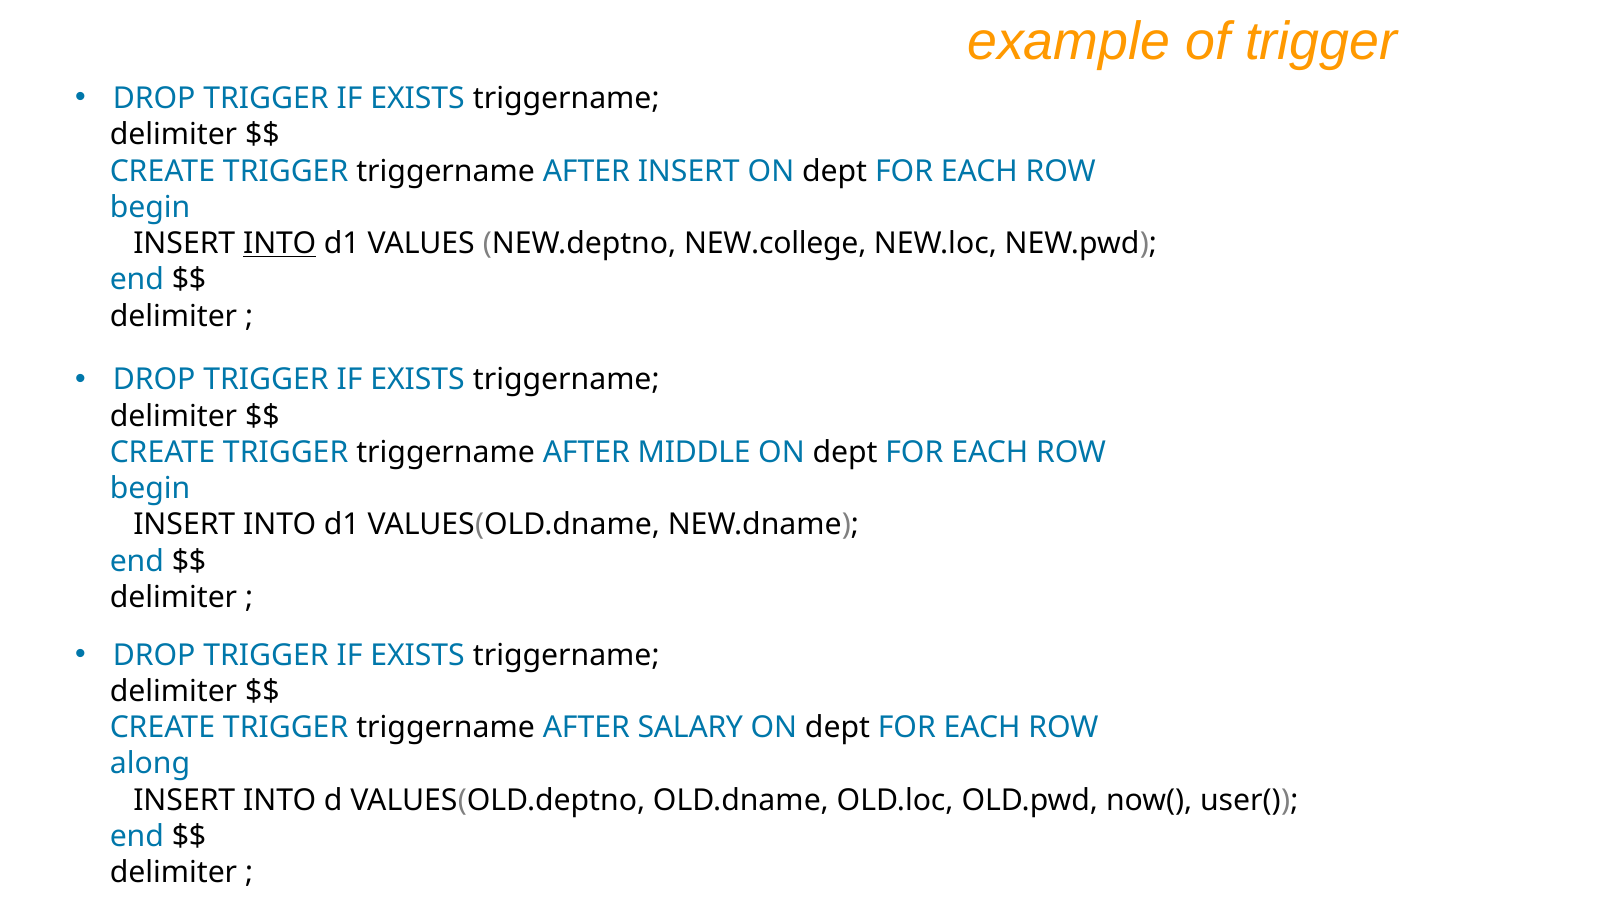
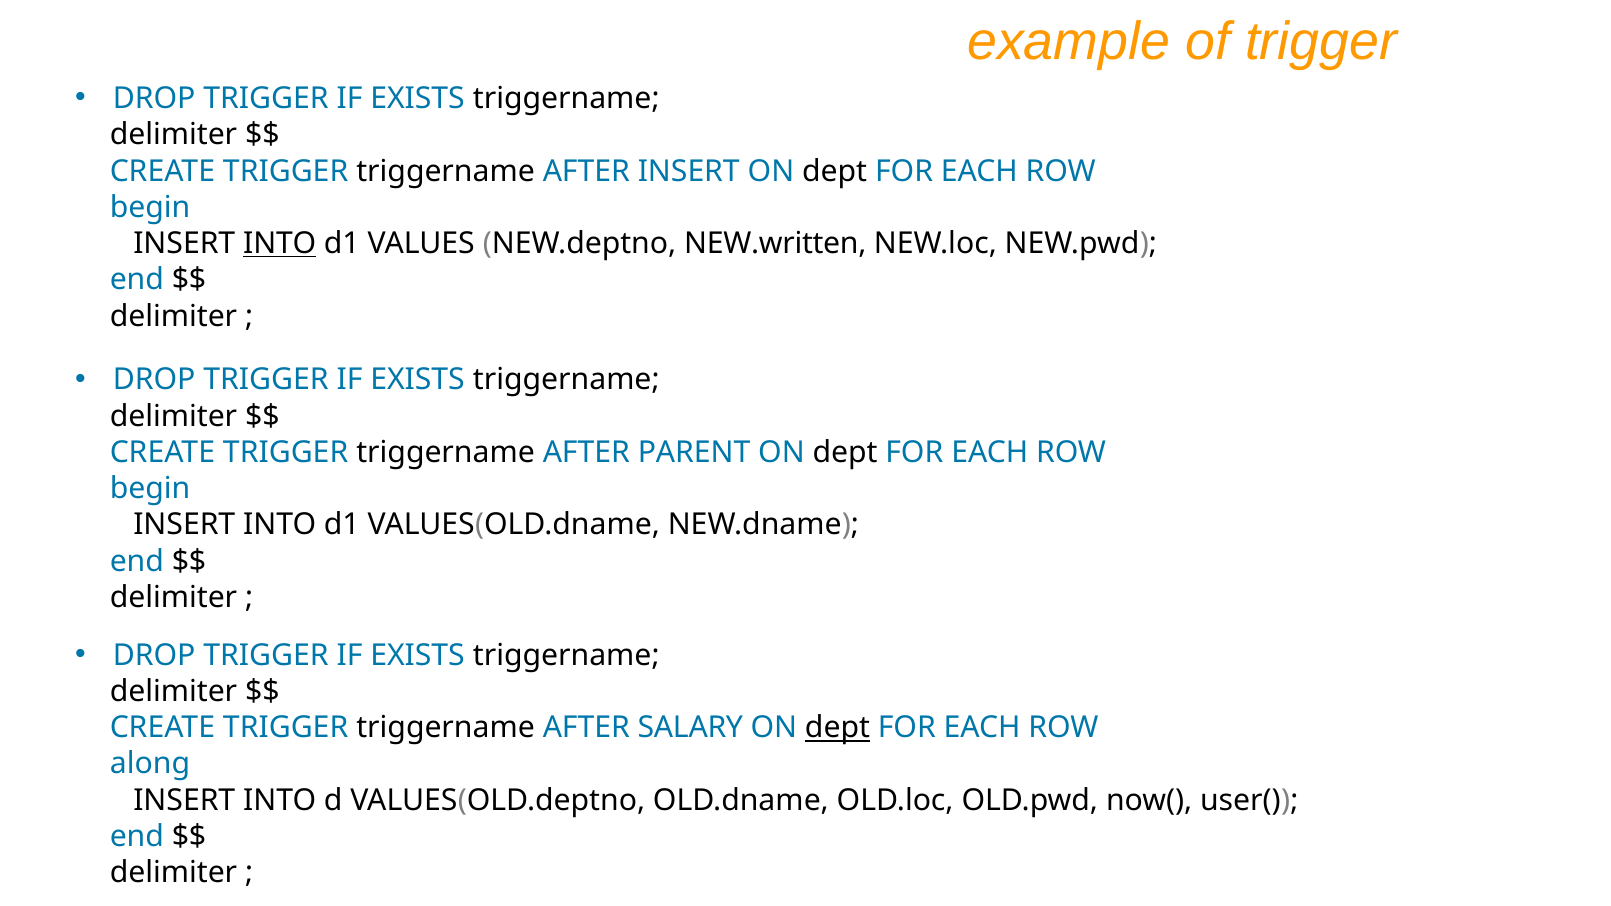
NEW.college: NEW.college -> NEW.written (775, 244)
MIDDLE: MIDDLE -> PARENT (694, 452)
dept underline: none -> present (837, 728)
